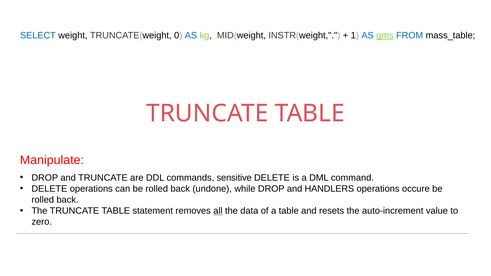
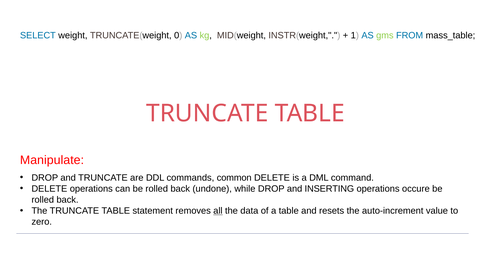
gms underline: present -> none (385, 35)
sensitive: sensitive -> common (234, 178)
HANDLERS: HANDLERS -> INSERTING (329, 189)
